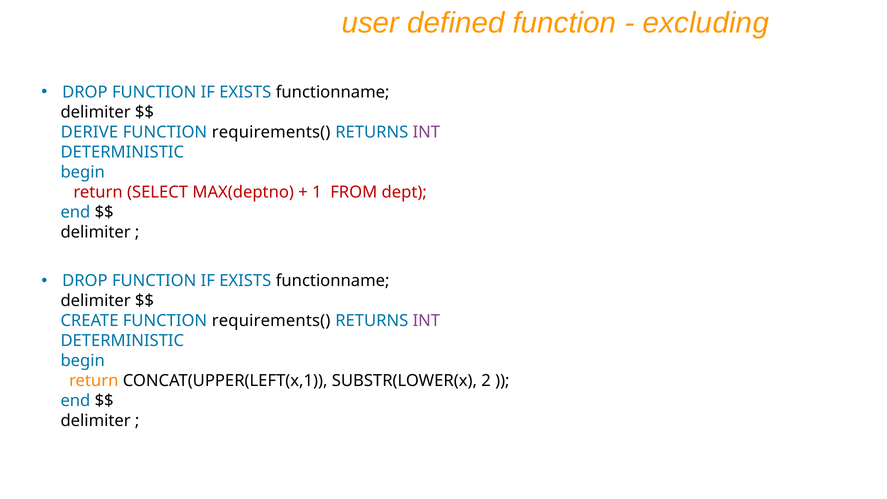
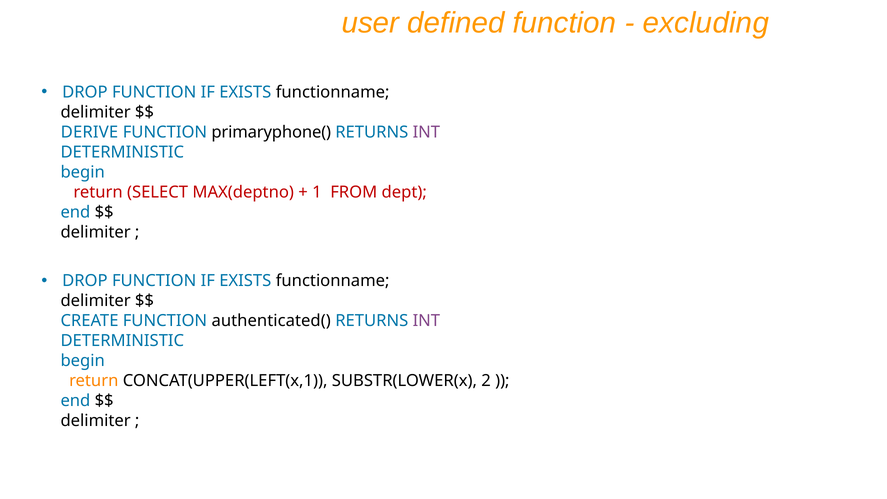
requirements(: requirements( -> primaryphone( (271, 132)
CREATE FUNCTION requirements(: requirements( -> authenticated( (271, 321)
